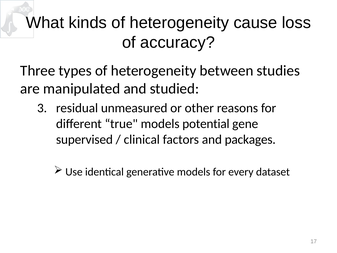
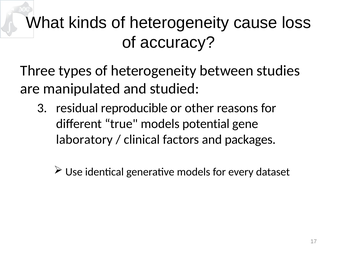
unmeasured: unmeasured -> reproducible (134, 108)
supervised: supervised -> laboratory (84, 139)
